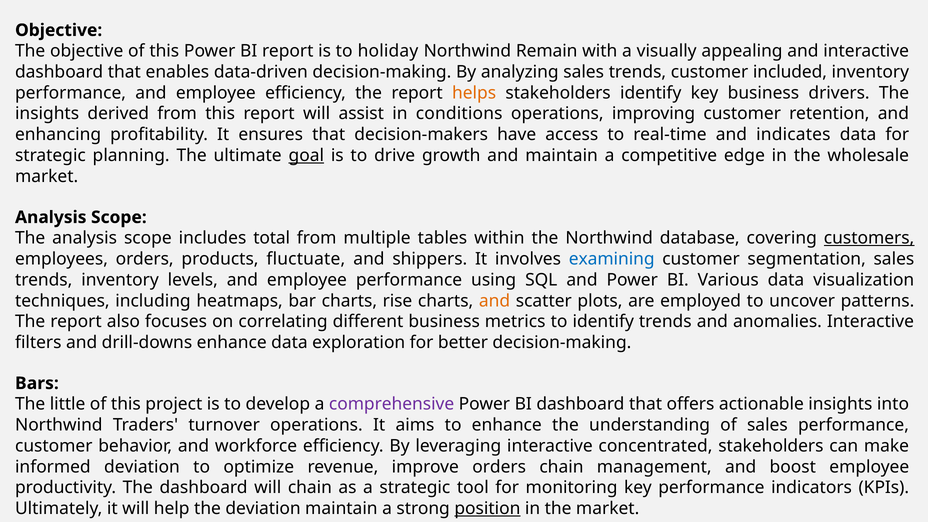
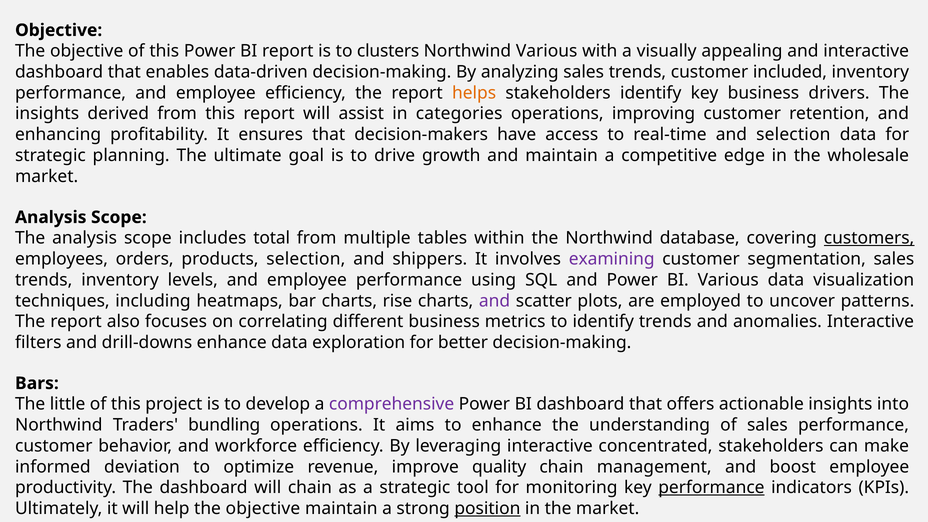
holiday: holiday -> clusters (388, 51)
Northwind Remain: Remain -> Various (547, 51)
conditions: conditions -> categories (459, 114)
and indicates: indicates -> selection (793, 135)
goal underline: present -> none (306, 156)
products fluctuate: fluctuate -> selection (306, 259)
examining colour: blue -> purple (612, 259)
and colour: orange -> purple (495, 301)
turnover: turnover -> bundling (224, 425)
improve orders: orders -> quality (499, 467)
performance underline: none -> present (711, 488)
help the deviation: deviation -> objective (263, 509)
